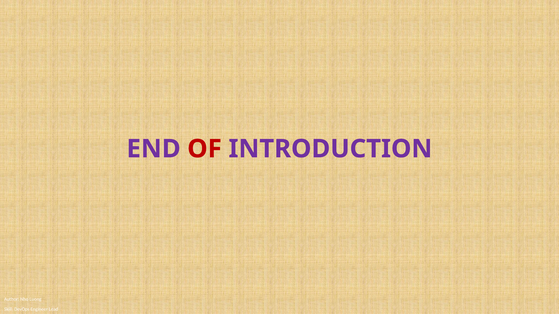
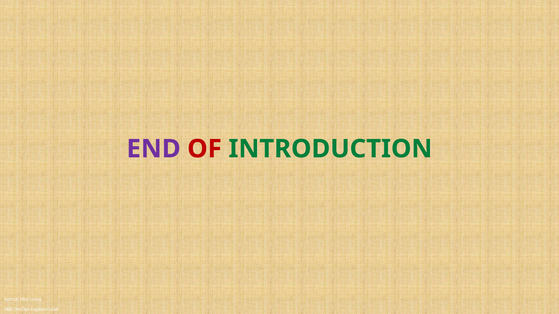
INTRODUCTION colour: purple -> green (330, 149)
